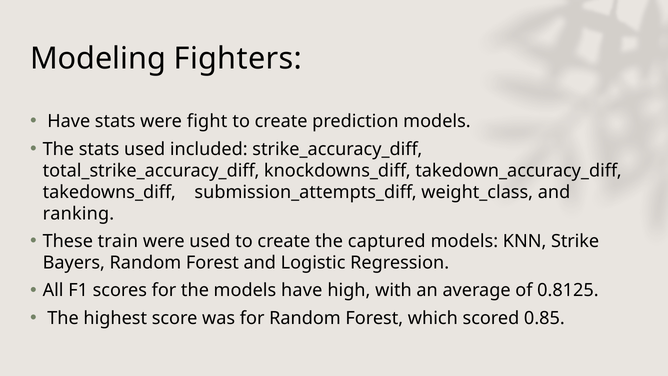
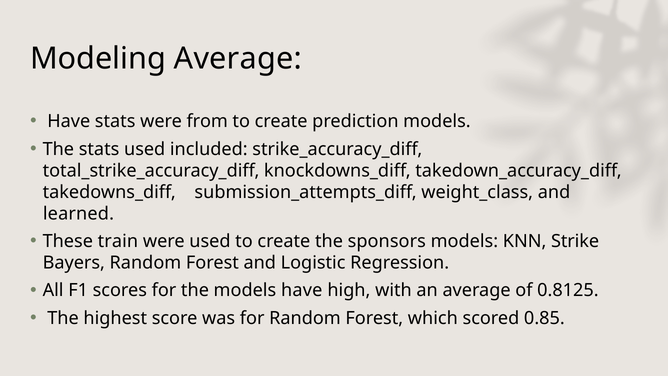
Modeling Fighters: Fighters -> Average (238, 58)
fight: fight -> from (207, 121)
ranking: ranking -> learned (78, 213)
captured: captured -> sponsors (387, 241)
